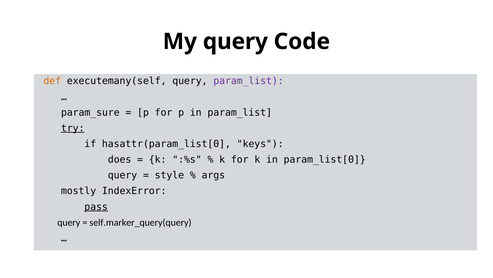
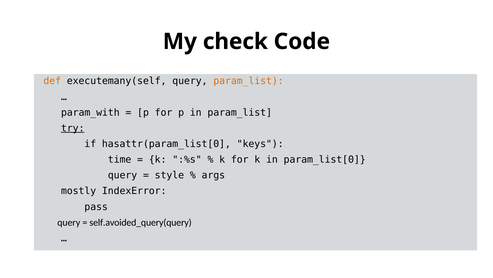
My query: query -> check (235, 41)
param_list colour: purple -> orange (249, 81)
param_sure: param_sure -> param_with (90, 112)
does: does -> time (120, 159)
pass underline: present -> none (96, 206)
self.marker_query(query: self.marker_query(query -> self.avoided_query(query (141, 222)
